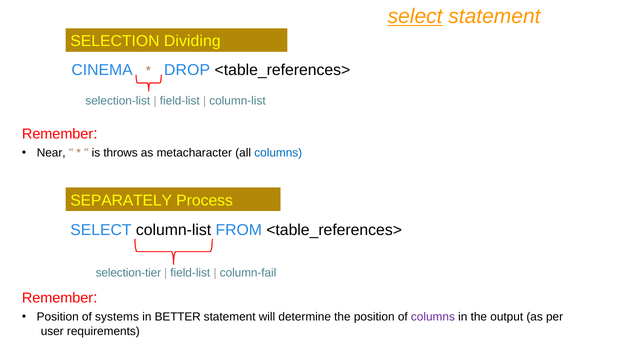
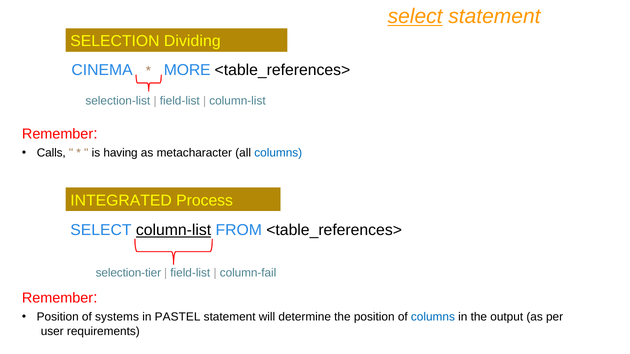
DROP: DROP -> MORE (187, 70)
Near: Near -> Calls (51, 153)
throws: throws -> having (121, 153)
SEPARATELY: SEPARATELY -> INTEGRATED (121, 201)
column-list underline: none -> present (174, 230)
BETTER: BETTER -> PASTEL (178, 317)
columns colour: purple -> blue (433, 317)
